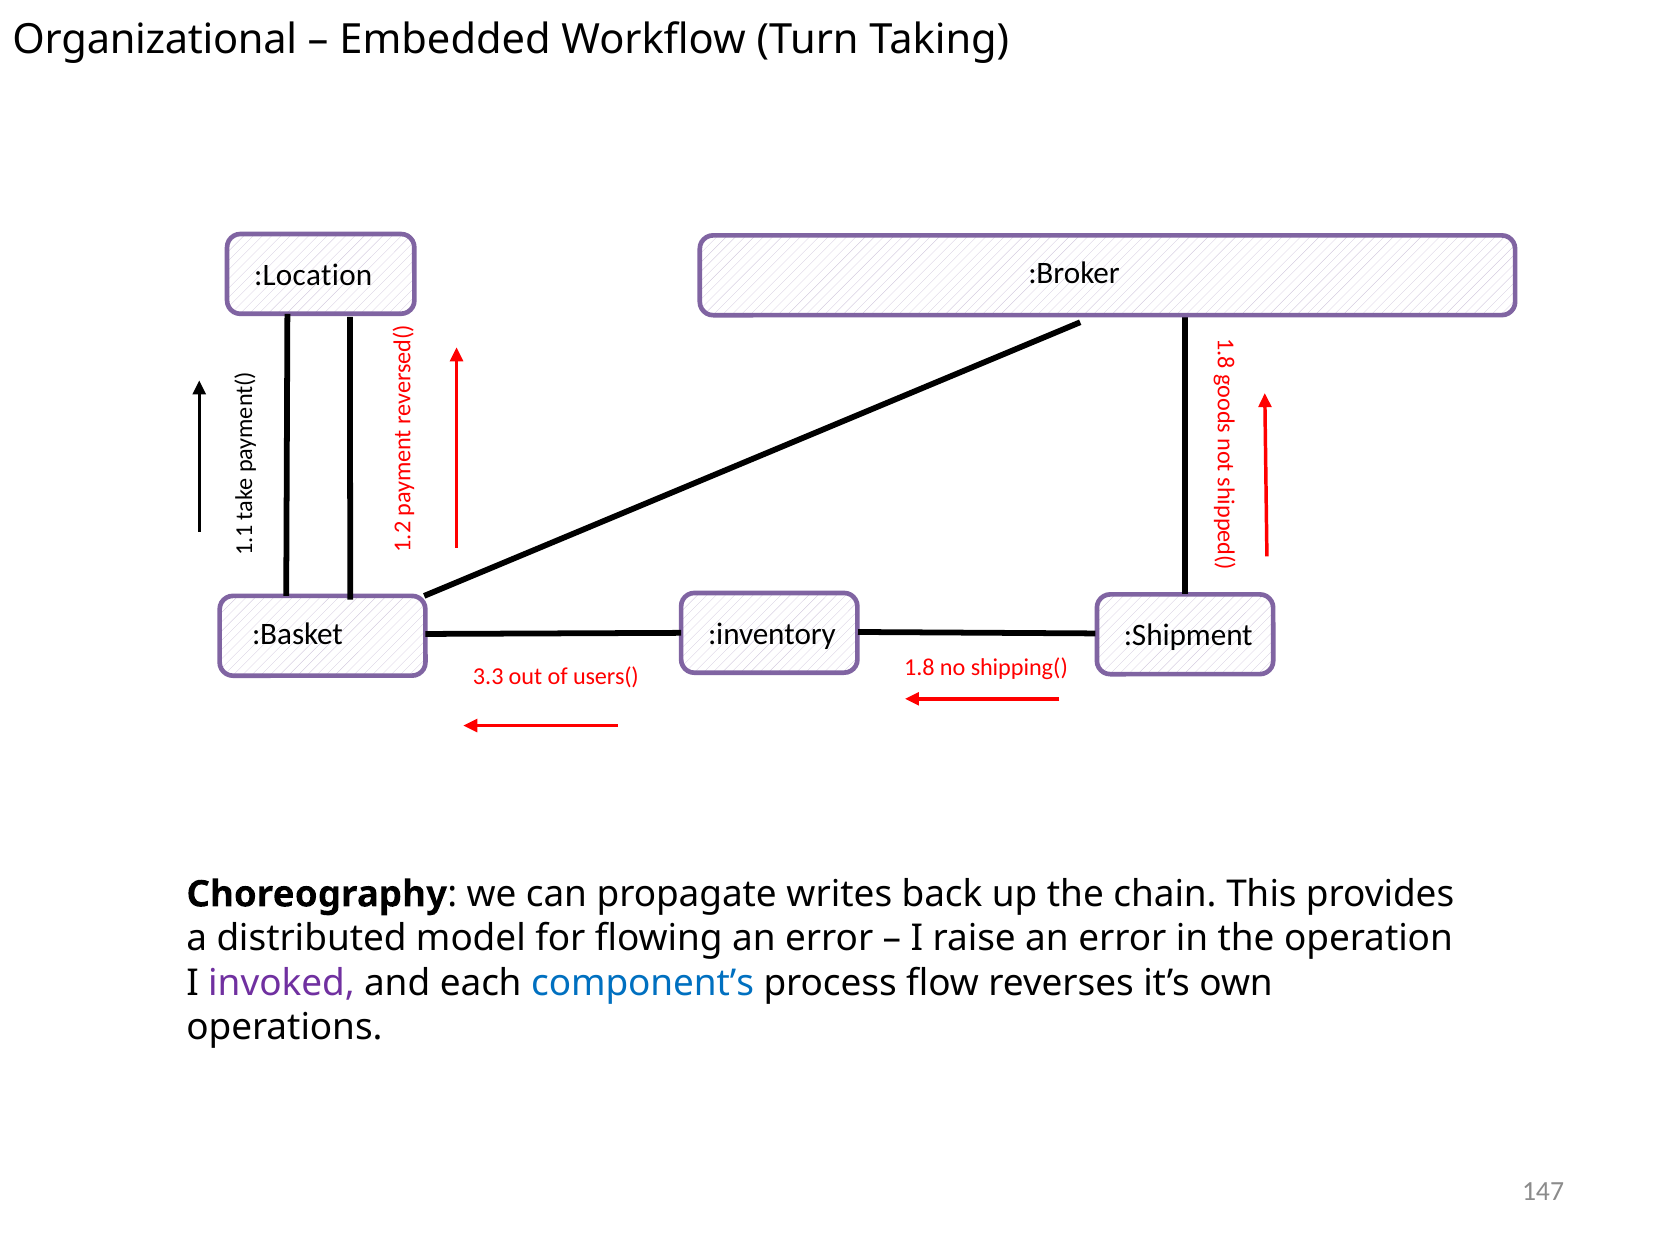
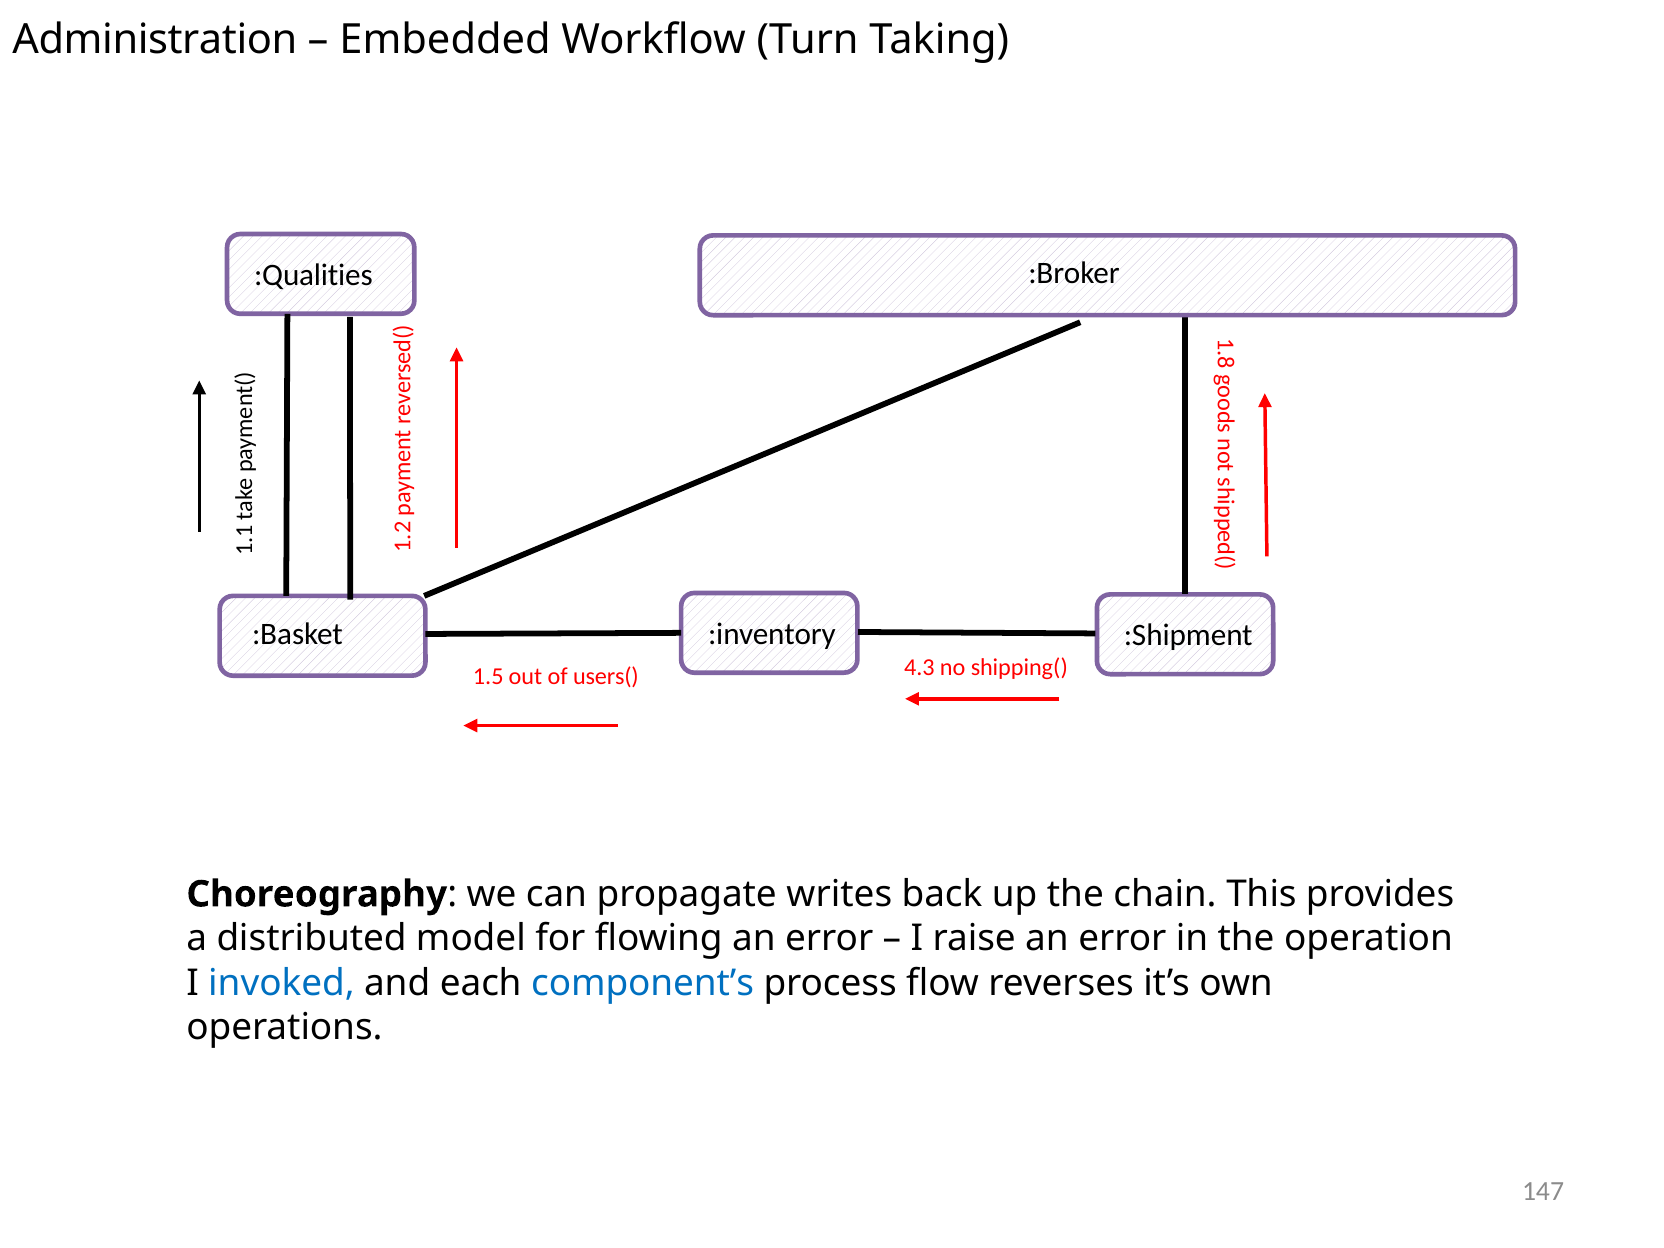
Organizational: Organizational -> Administration (155, 40)
:Location: :Location -> :Qualities (313, 275)
1.8: 1.8 -> 4.3 (919, 667)
3.3: 3.3 -> 1.5 (488, 677)
invoked colour: purple -> blue (281, 983)
